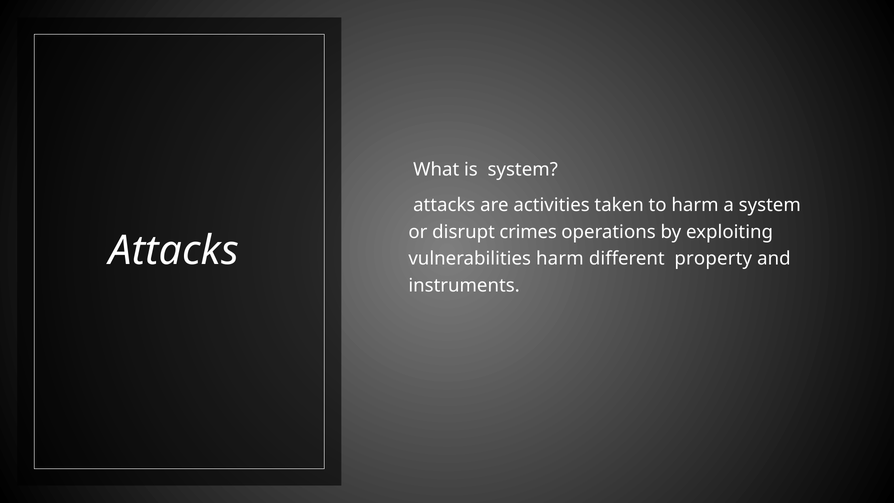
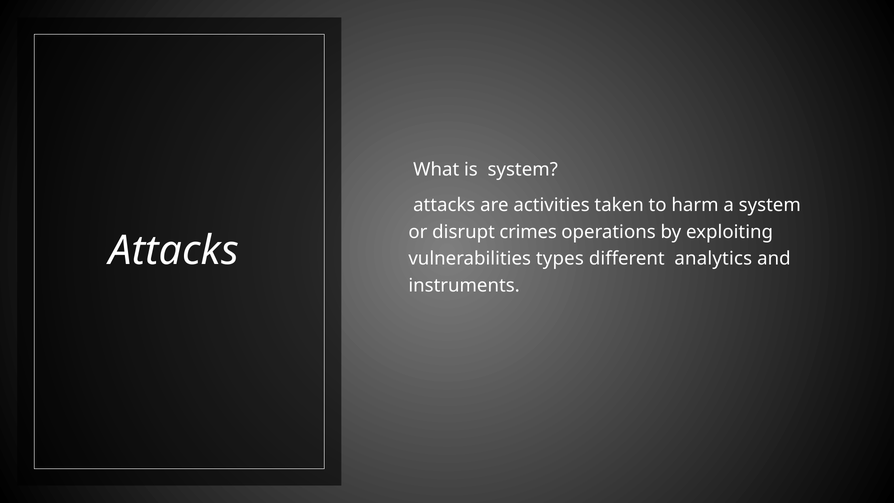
vulnerabilities harm: harm -> types (560, 259)
property: property -> analytics (713, 259)
